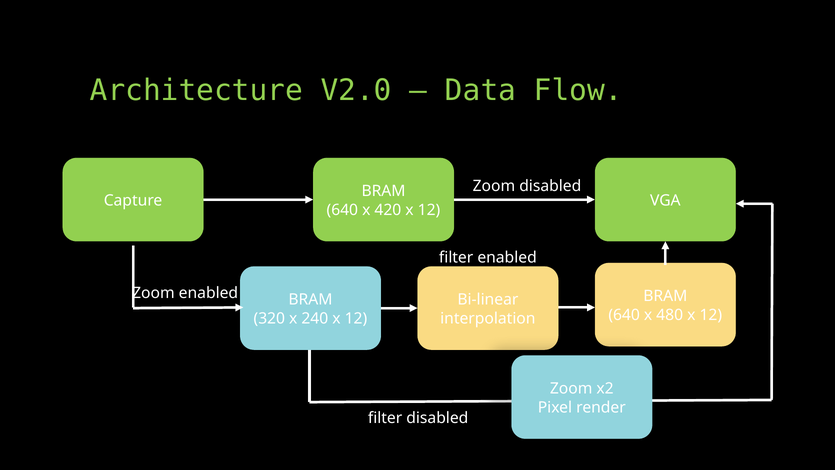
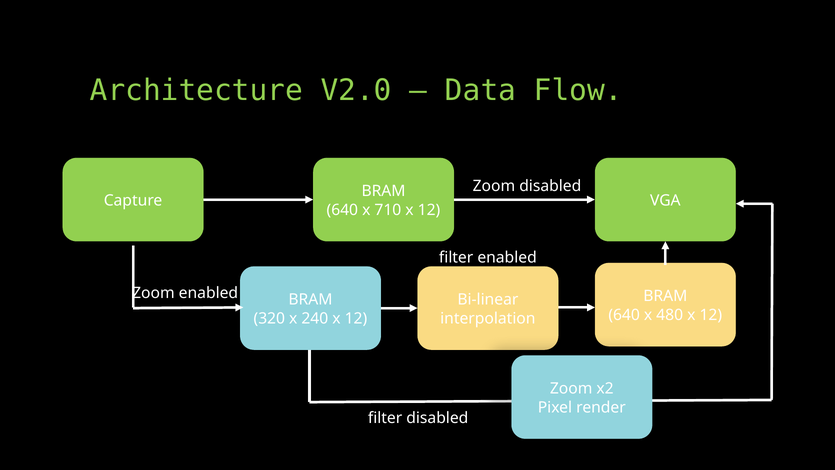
420: 420 -> 710 (388, 210)
